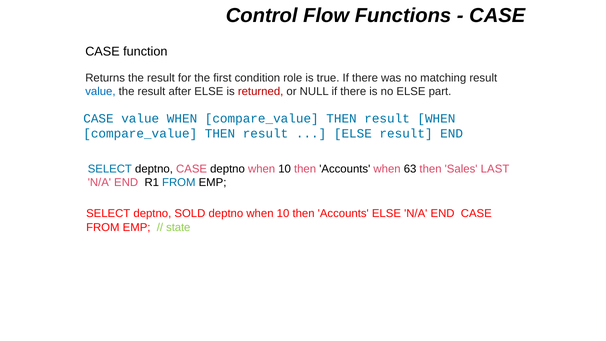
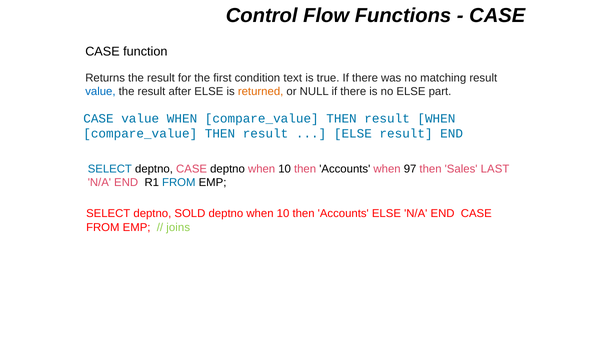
role: role -> text (293, 78)
returned colour: red -> orange (261, 92)
63: 63 -> 97 (410, 169)
state: state -> joins (178, 227)
